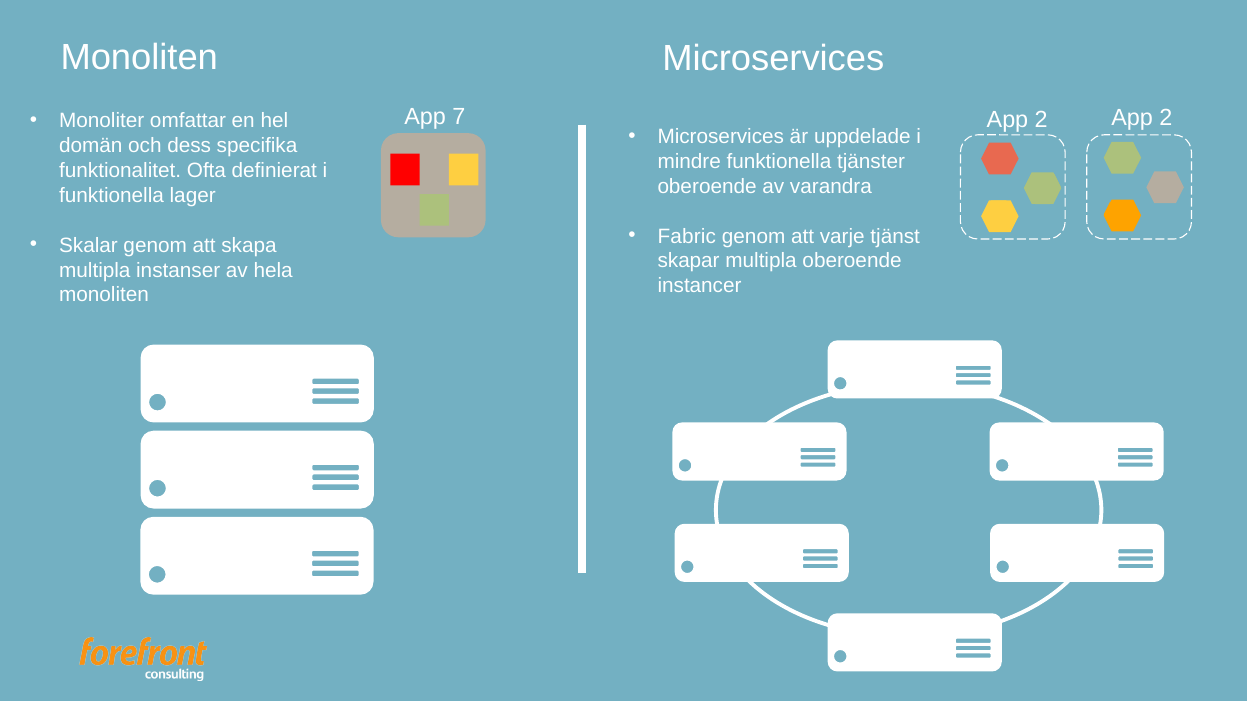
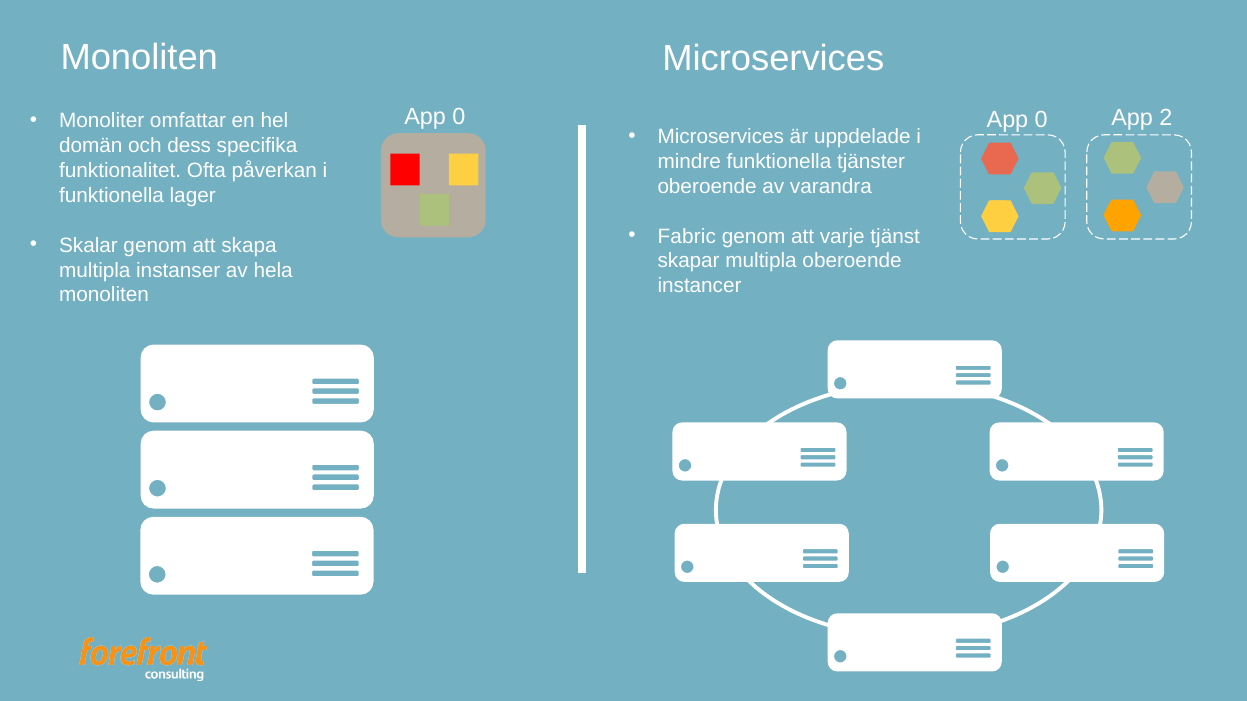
7: 7 -> 0 (459, 117)
2: 2 -> 0 (1041, 119)
definierat: definierat -> påverkan (274, 171)
